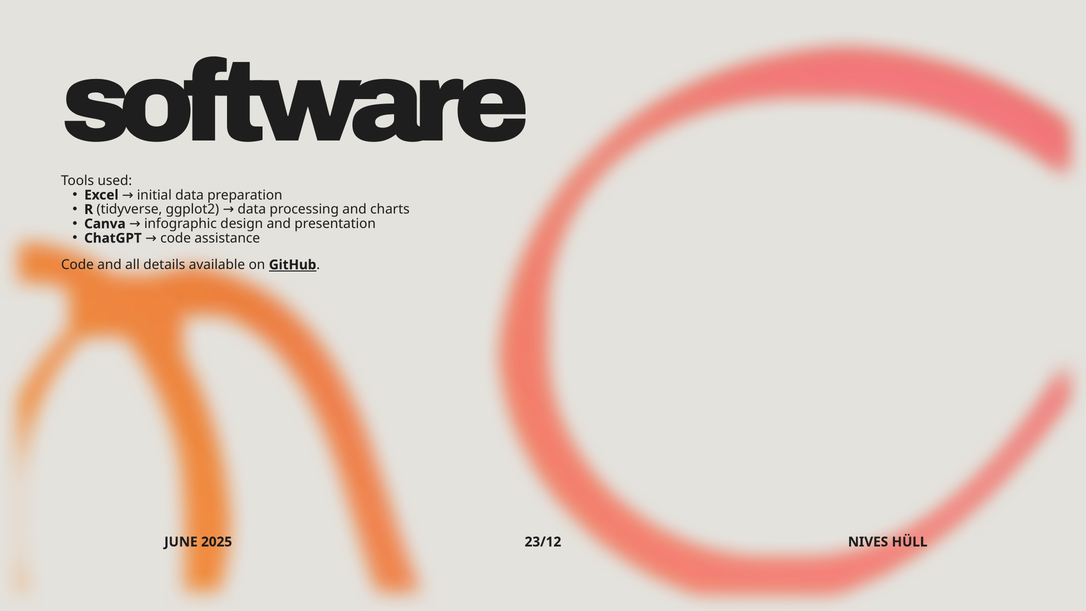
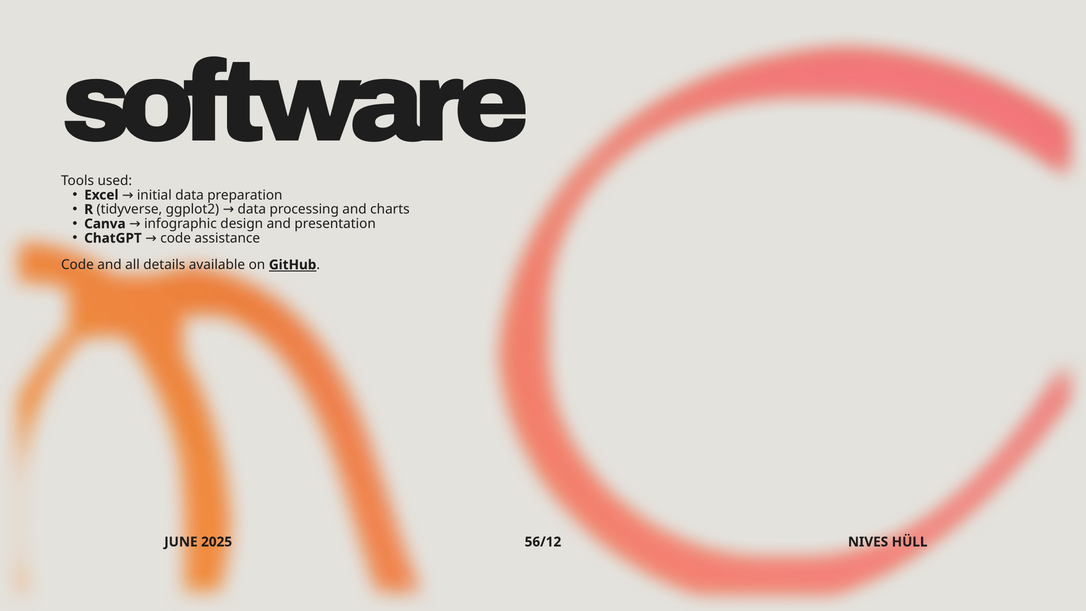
23/12: 23/12 -> 56/12 (543, 542)
